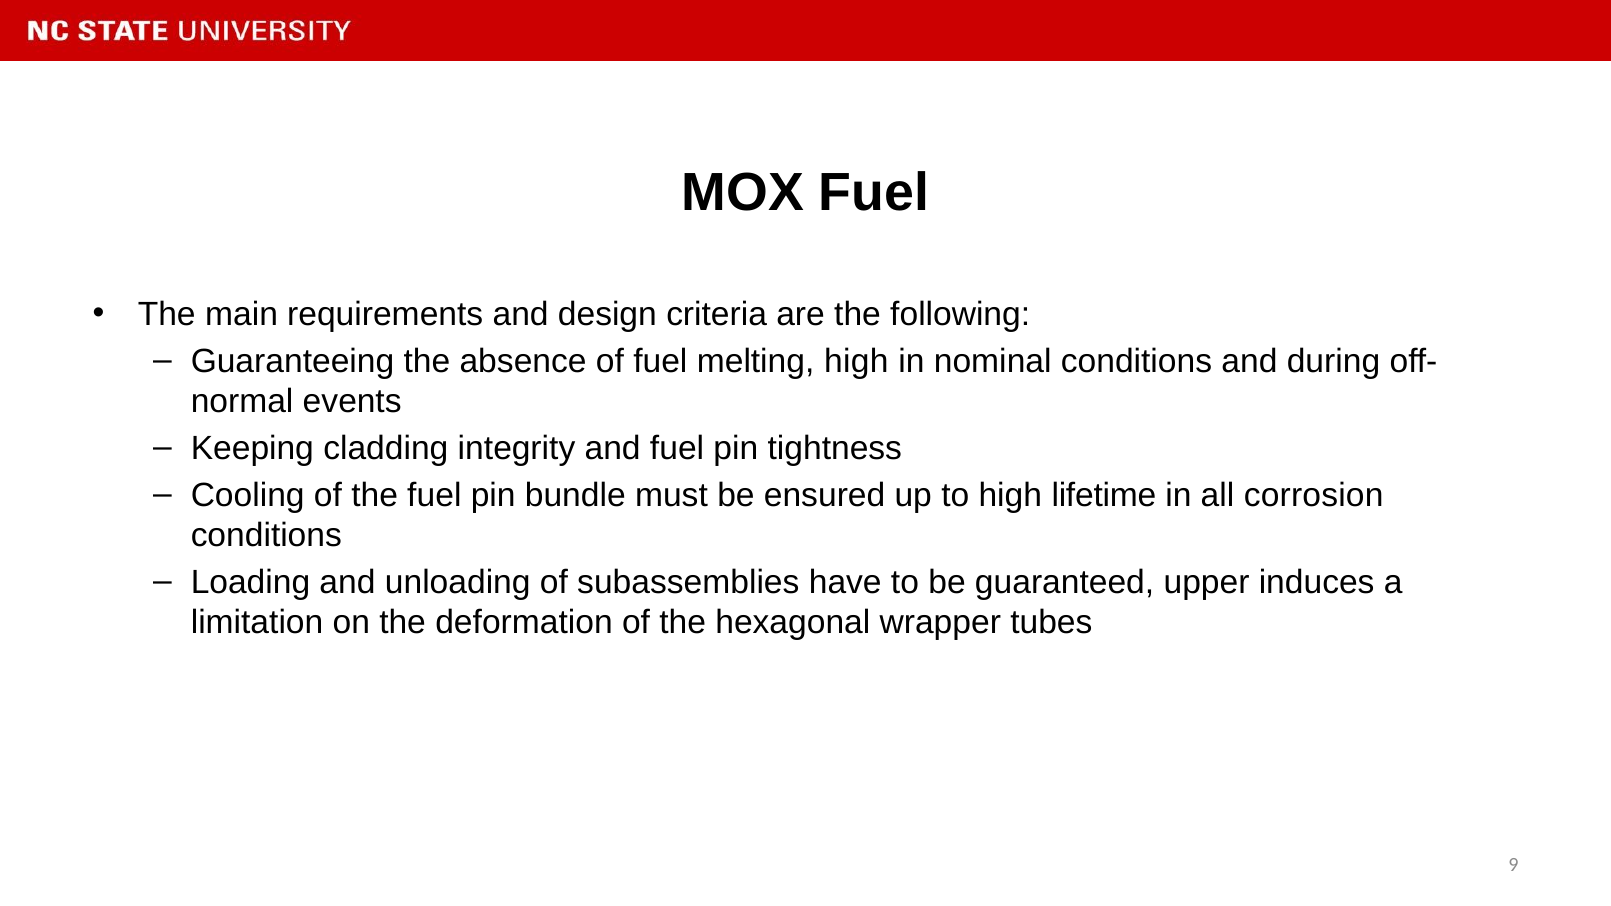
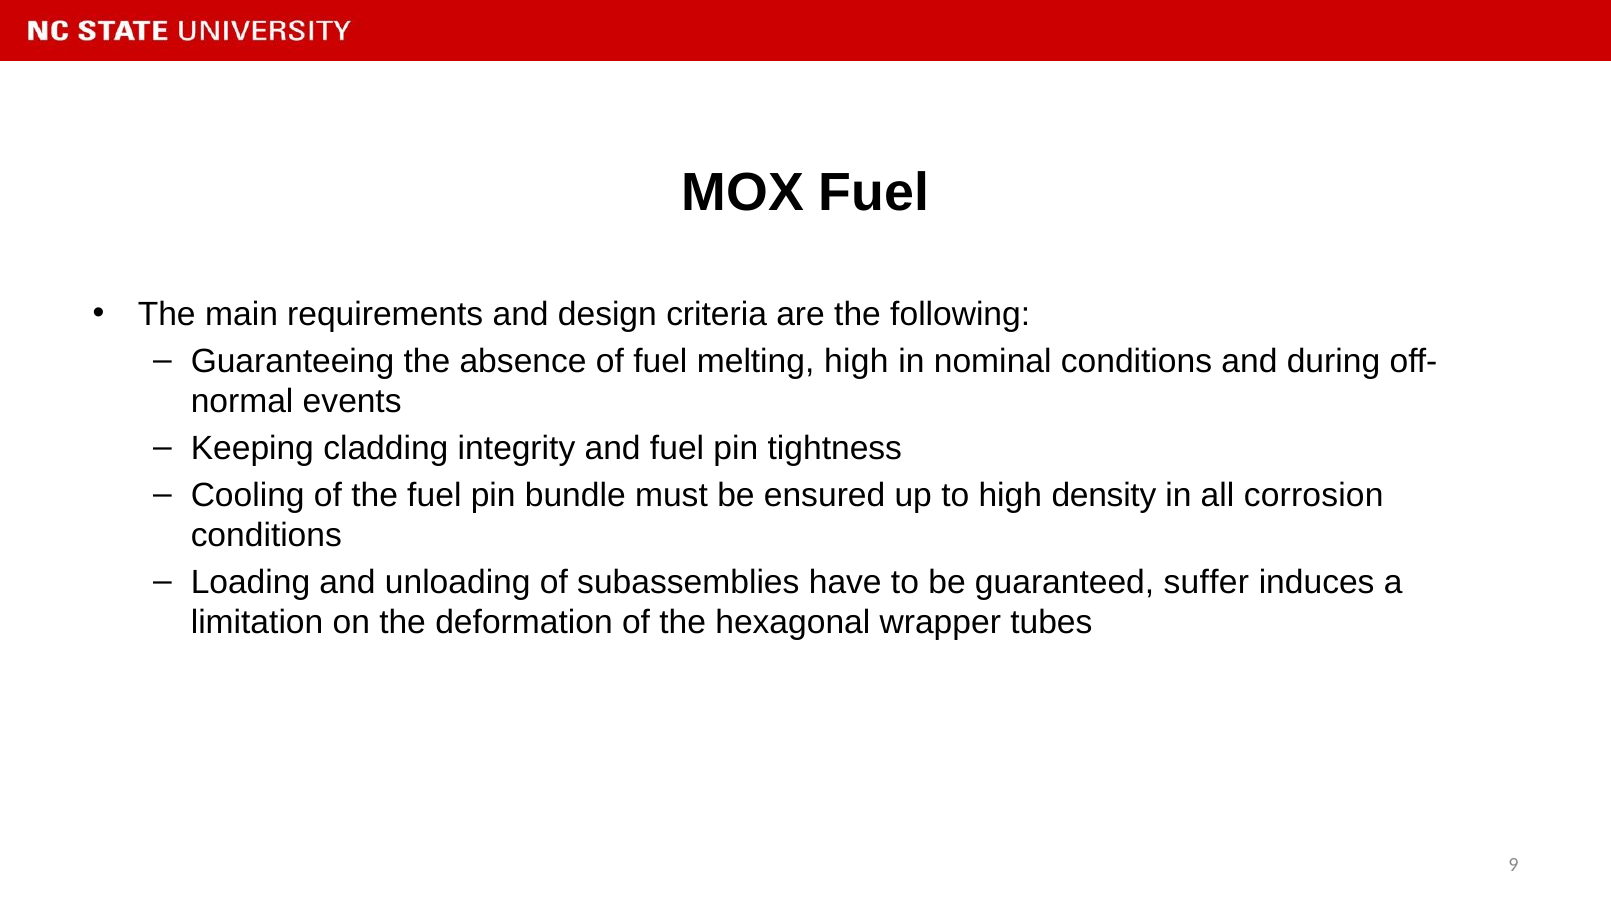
lifetime: lifetime -> density (1104, 495)
upper: upper -> suffer (1206, 583)
